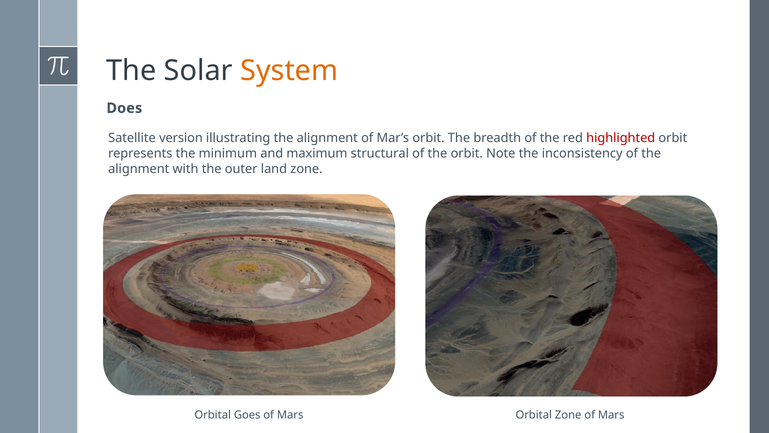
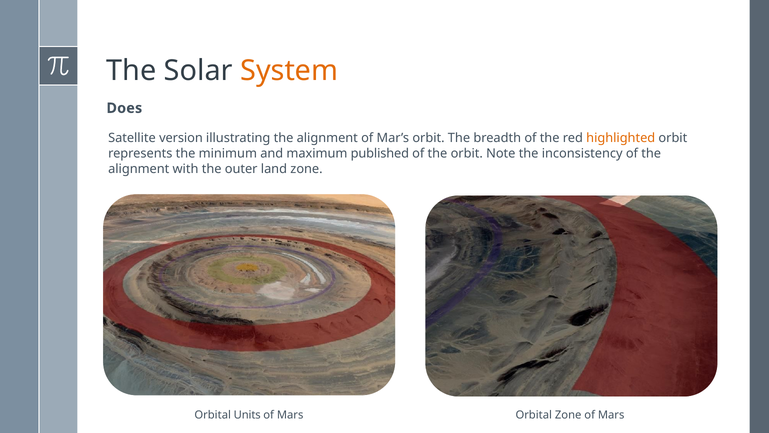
highlighted colour: red -> orange (621, 138)
structural: structural -> published (380, 153)
Goes: Goes -> Units (247, 415)
